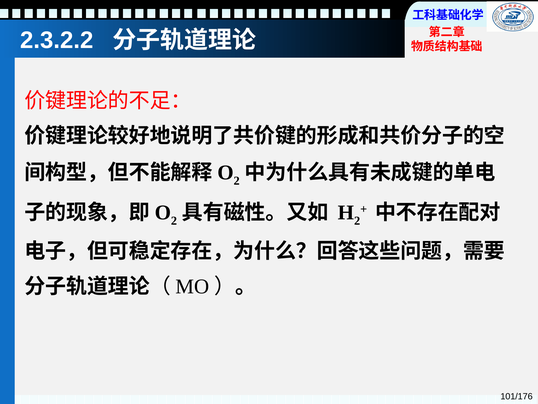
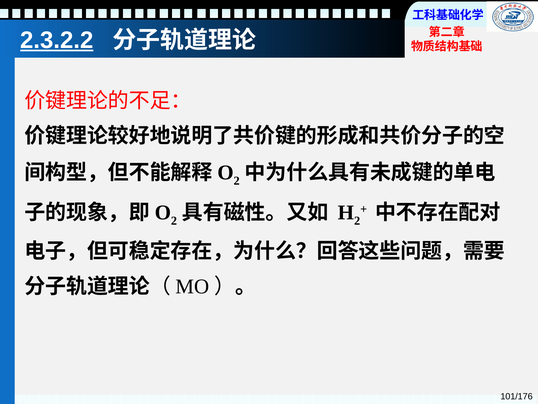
2.3.2.2 underline: none -> present (57, 40)
